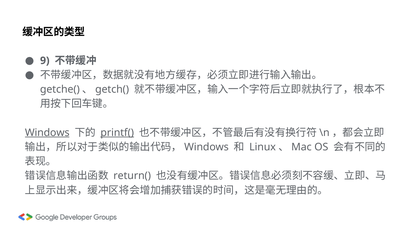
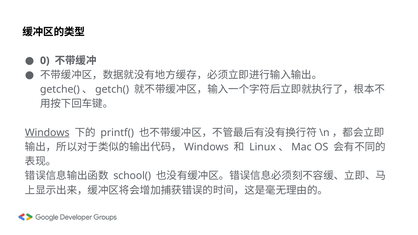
9: 9 -> 0 (45, 61)
printf( underline: present -> none (117, 133)
return(: return( -> school( (132, 176)
